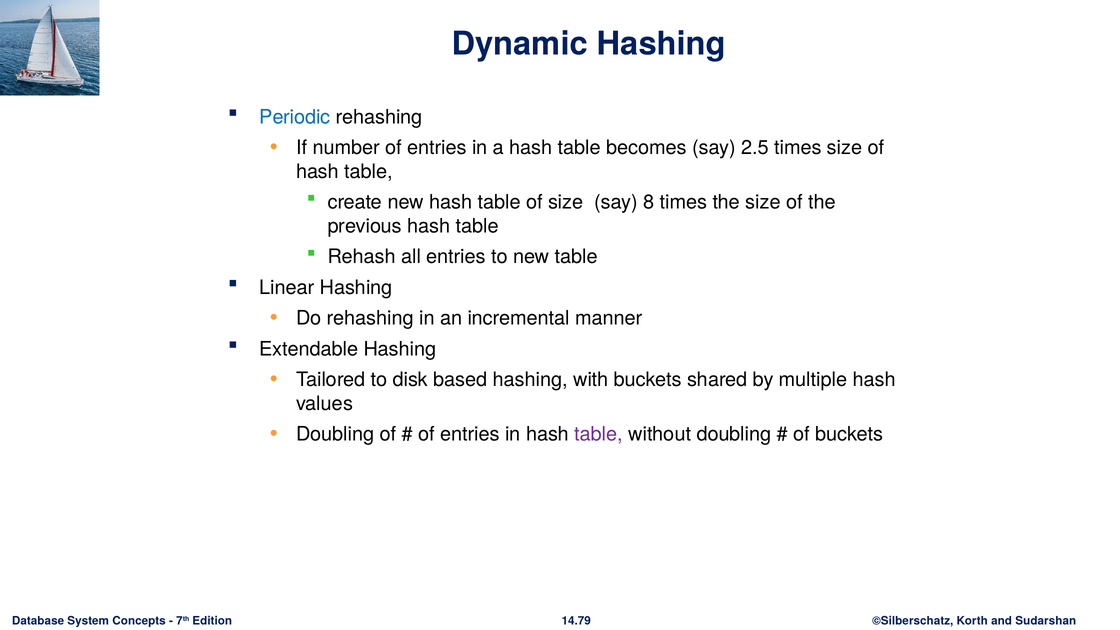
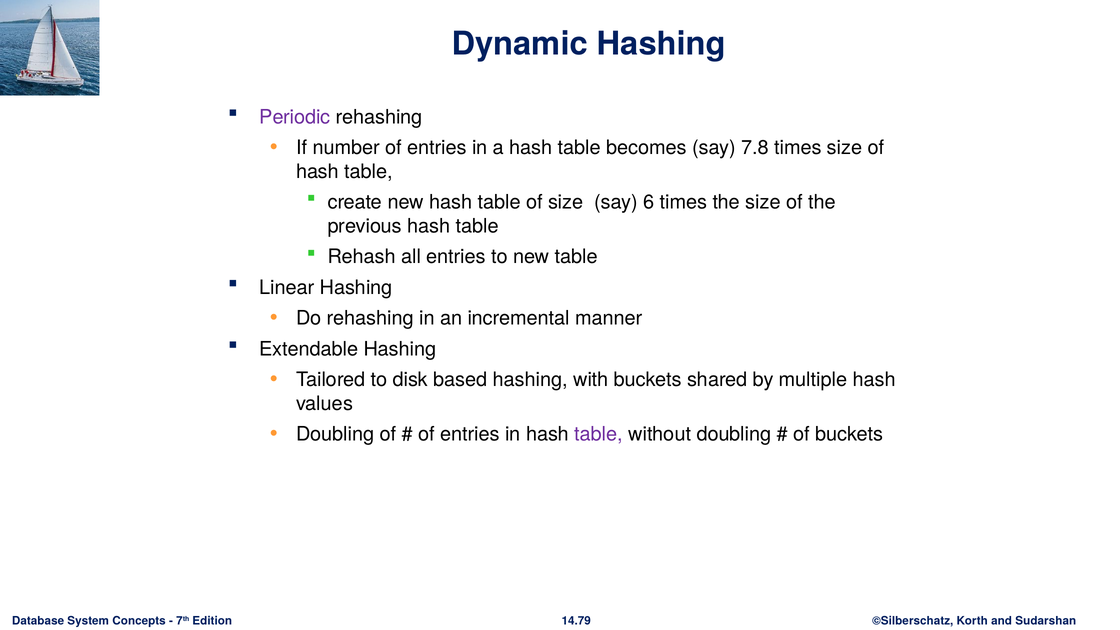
Periodic colour: blue -> purple (295, 117)
2.5: 2.5 -> 7.8 (755, 148)
8: 8 -> 6 (649, 202)
